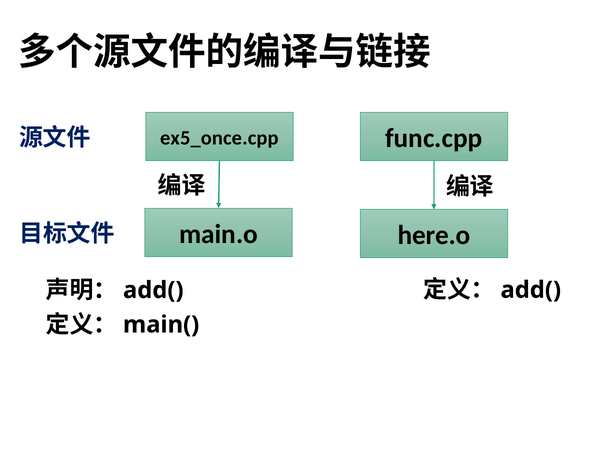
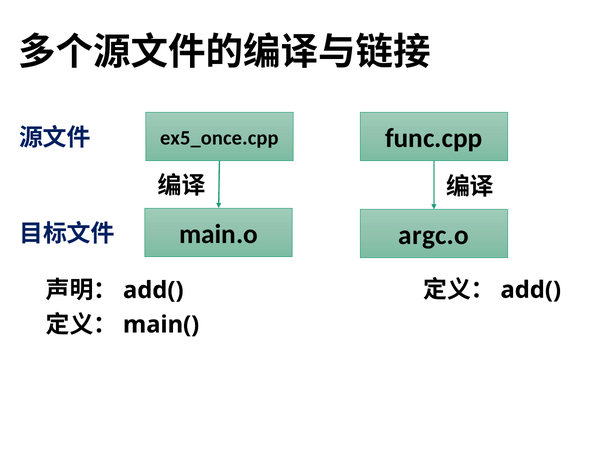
here.o: here.o -> argc.o (434, 235)
